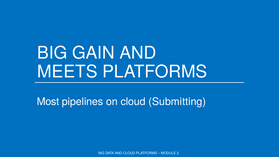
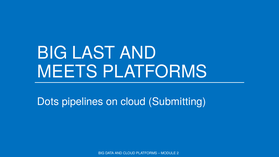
GAIN: GAIN -> LAST (93, 53)
Most: Most -> Dots (48, 102)
